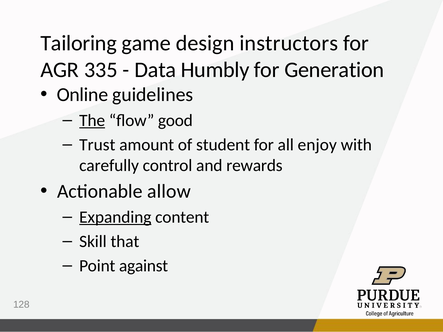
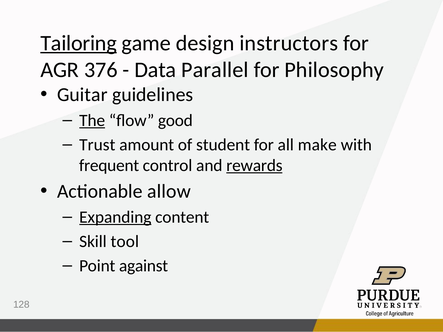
Tailoring underline: none -> present (79, 43)
335: 335 -> 376 (101, 70)
Humbly: Humbly -> Parallel (215, 70)
Generation: Generation -> Philosophy (334, 70)
Online: Online -> Guitar (82, 95)
enjoy: enjoy -> make (317, 145)
carefully: carefully -> frequent (109, 166)
rewards underline: none -> present (254, 166)
that: that -> tool (125, 242)
